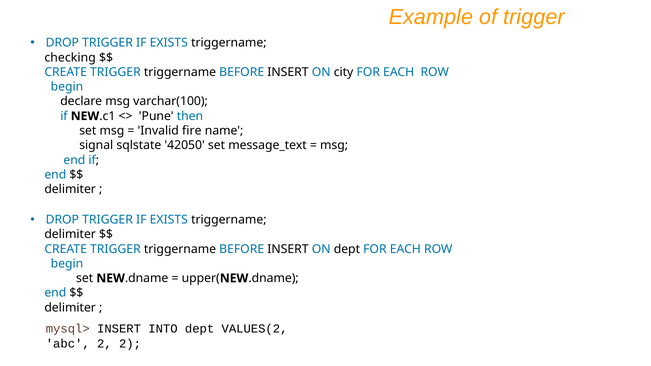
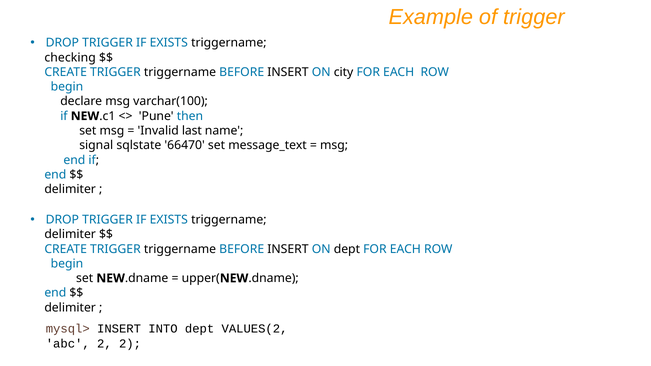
fire: fire -> last (192, 131)
42050: 42050 -> 66470 (185, 145)
